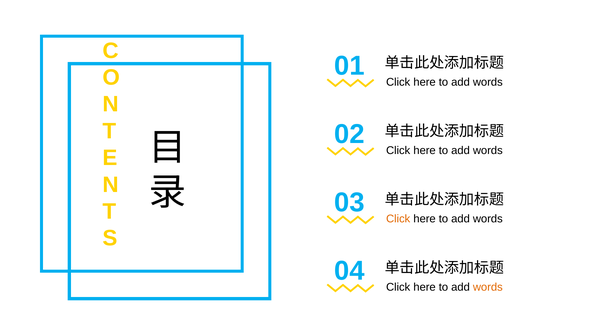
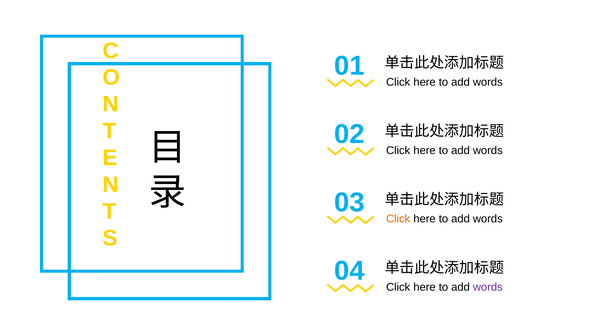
words colour: orange -> purple (488, 287)
